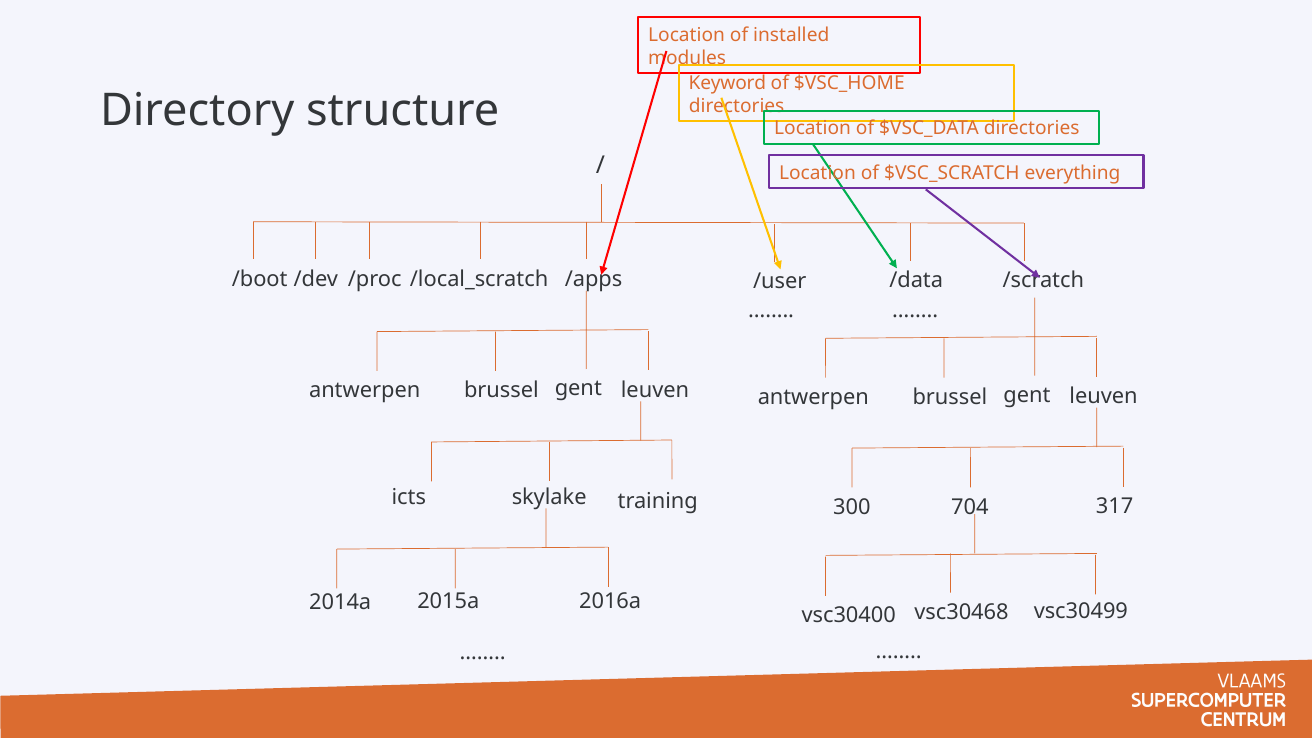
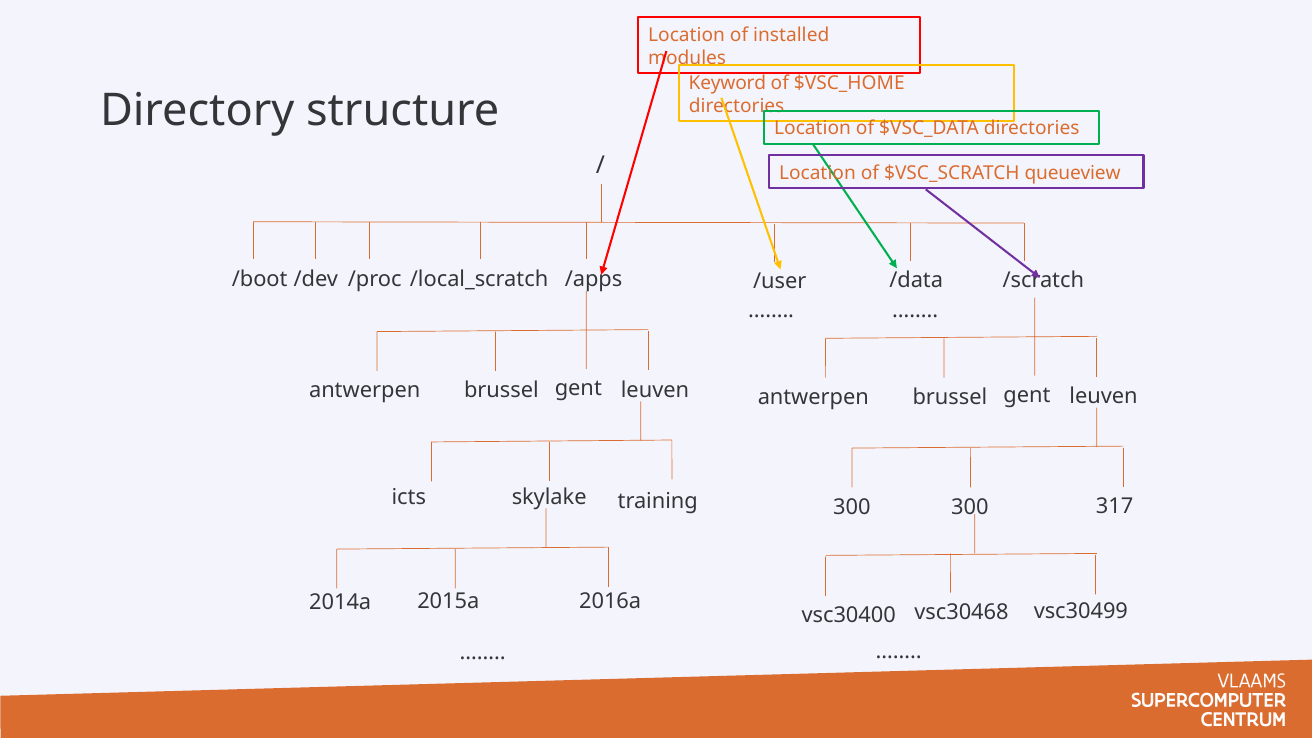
everything: everything -> queueview (1073, 173)
300 704: 704 -> 300 (970, 507)
